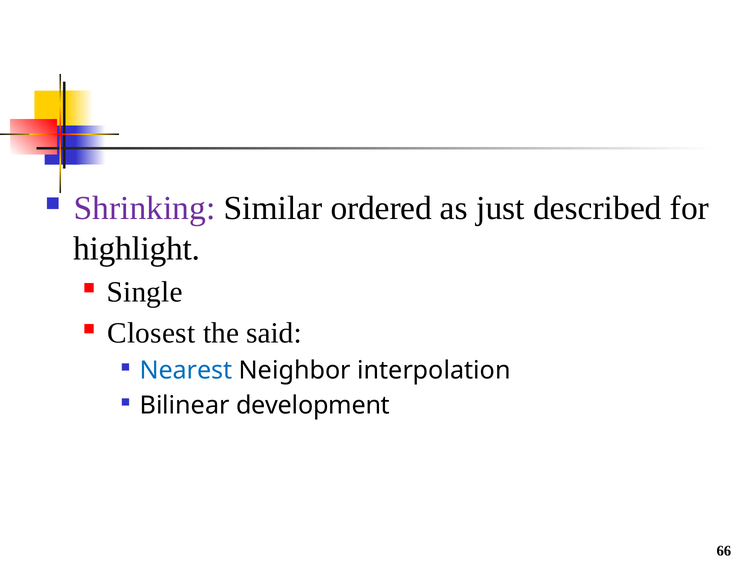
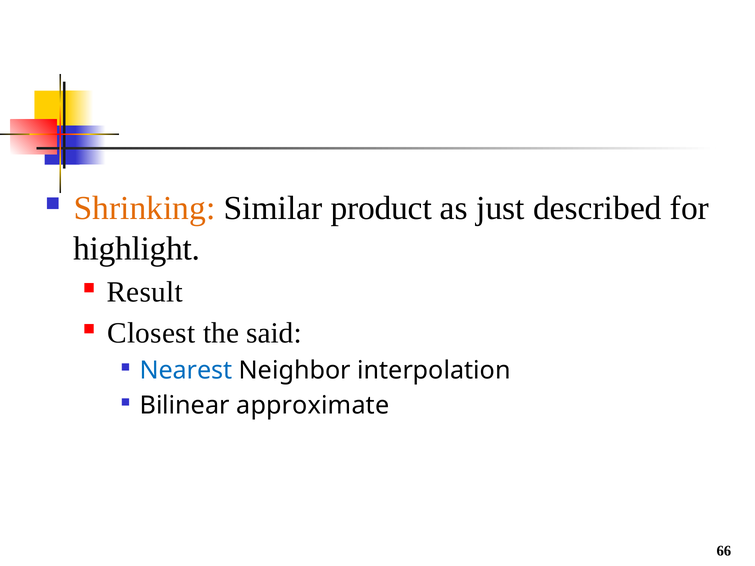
Shrinking colour: purple -> orange (144, 208)
ordered: ordered -> product (381, 208)
Single: Single -> Result (145, 292)
development: development -> approximate (313, 406)
